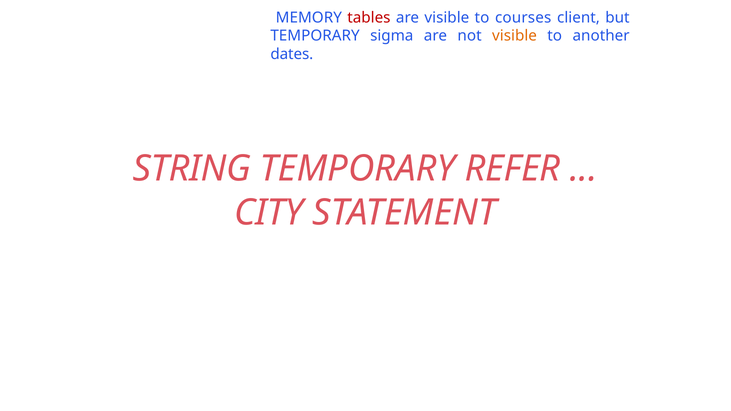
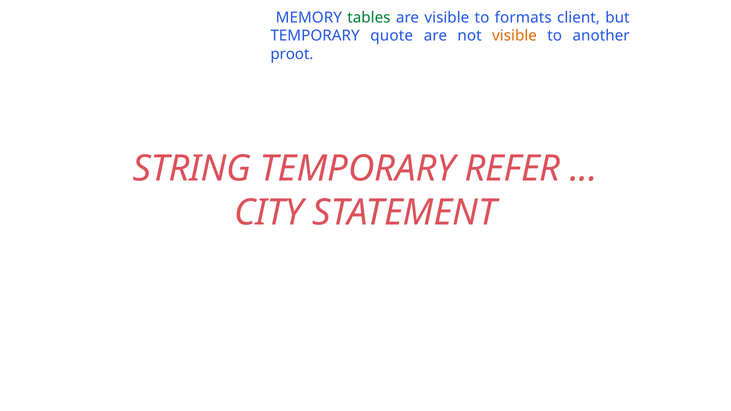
tables colour: red -> green (369, 17)
courses: courses -> formats (523, 17)
sigma: sigma -> quote (392, 36)
dates: dates -> proot (292, 54)
